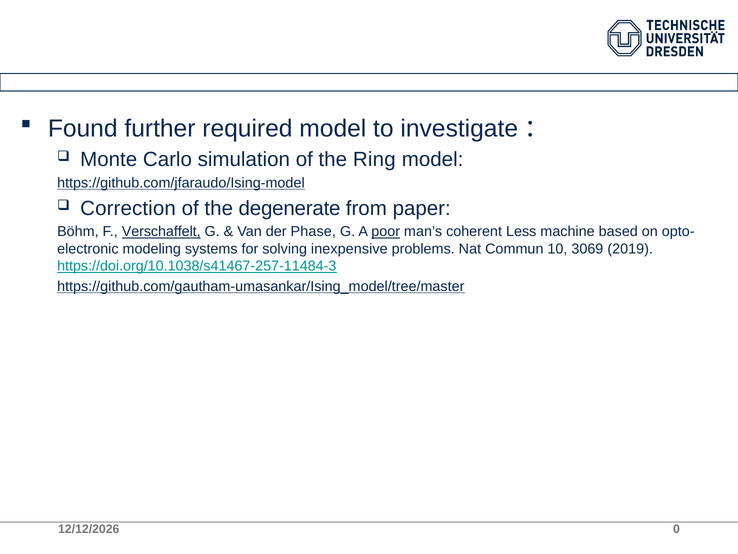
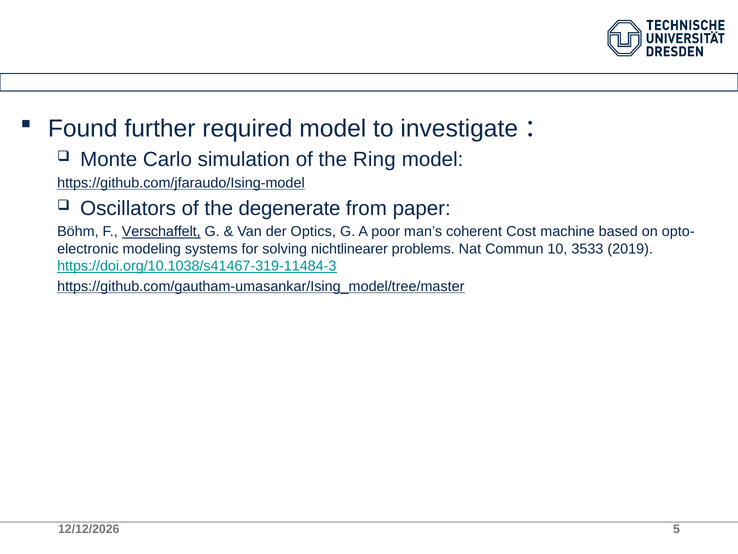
Correction: Correction -> Oscillators (128, 208)
Phase: Phase -> Optics (313, 231)
poor underline: present -> none (386, 231)
Less: Less -> Cost (521, 231)
inexpensive: inexpensive -> nichtlinearer (349, 249)
3069: 3069 -> 3533 (587, 249)
https://doi.org/10.1038/s41467-257-11484-3: https://doi.org/10.1038/s41467-257-11484-3 -> https://doi.org/10.1038/s41467-319-11484-3 (197, 266)
0: 0 -> 5 (677, 529)
